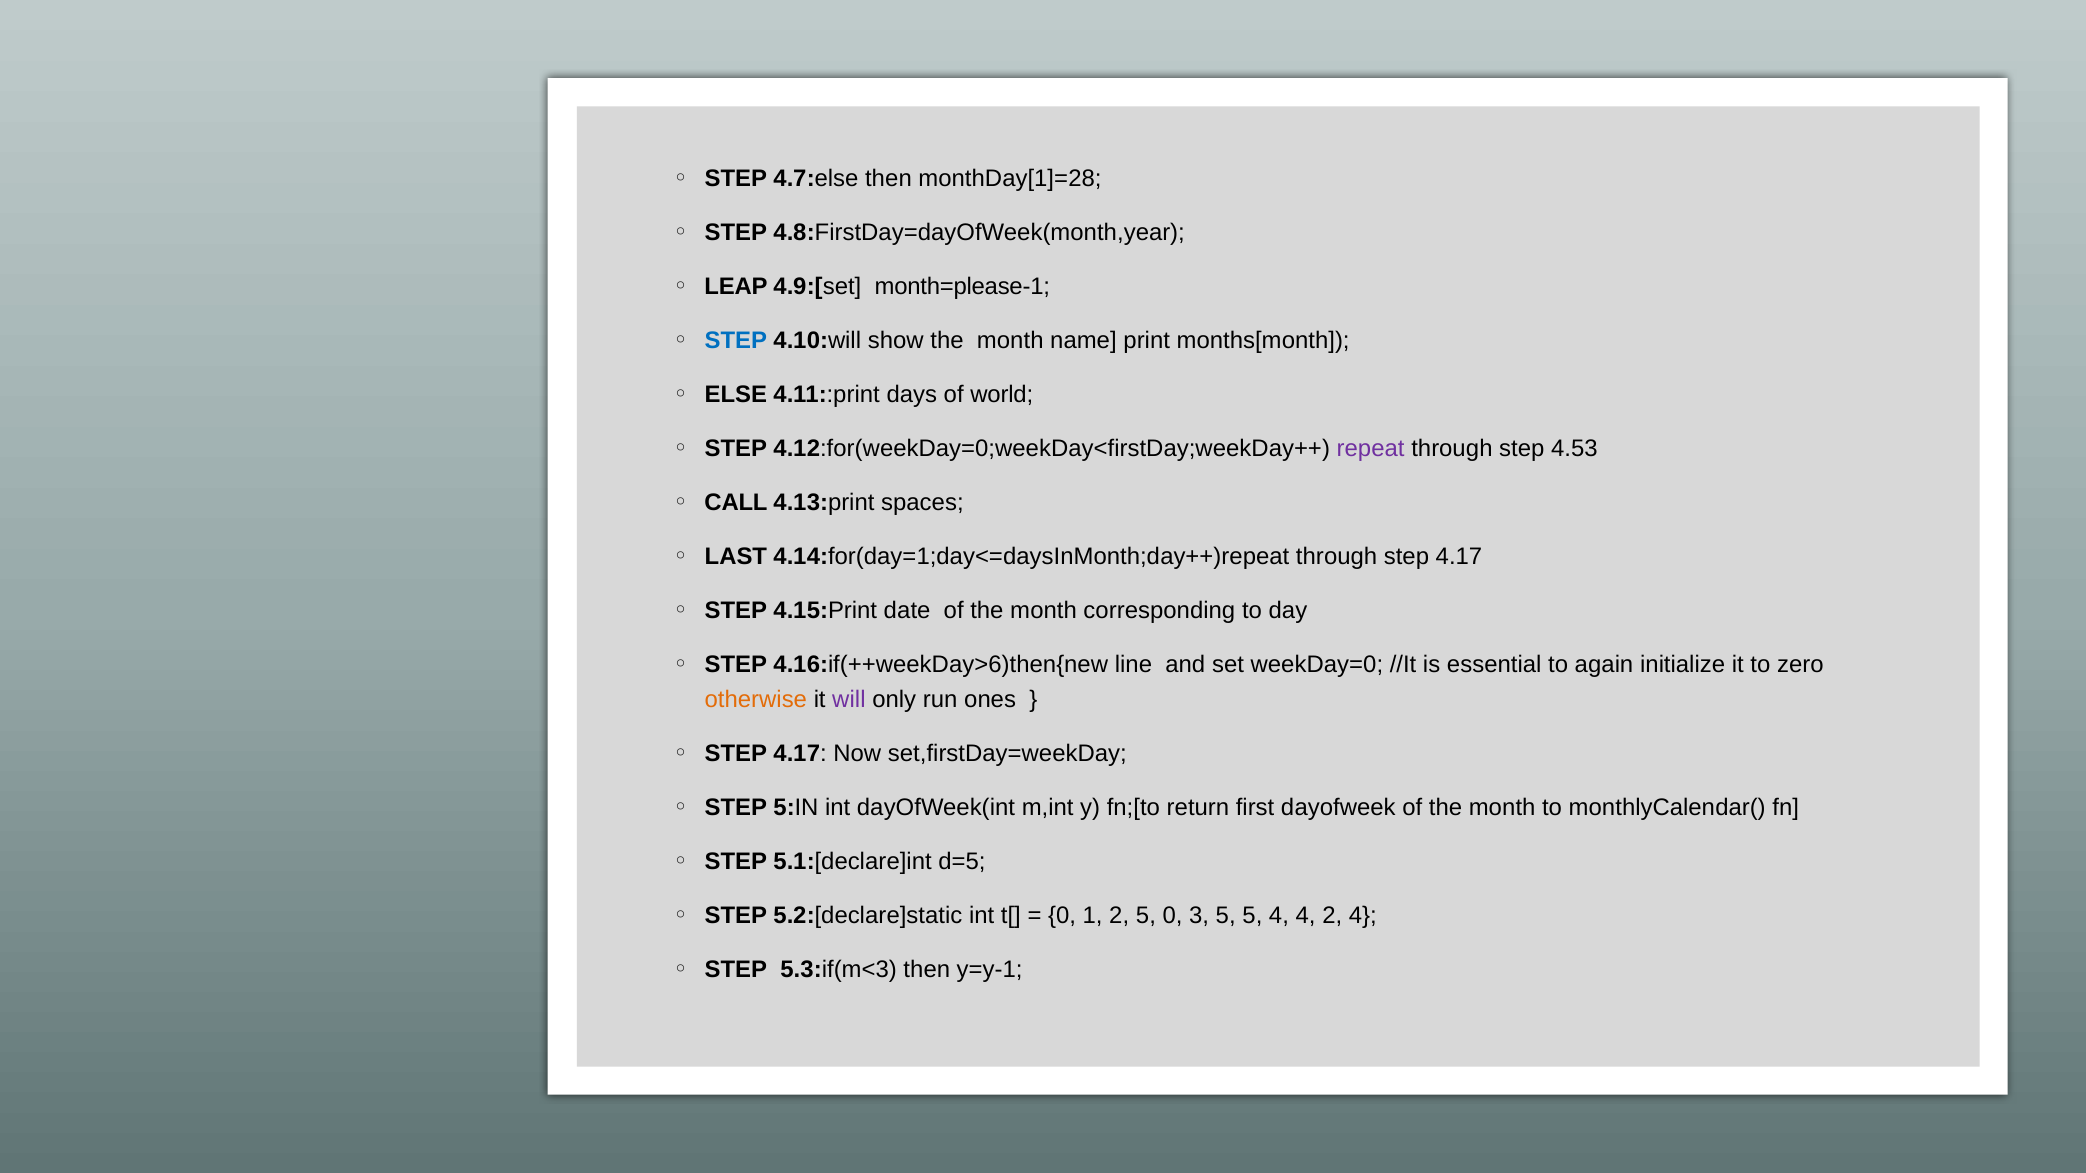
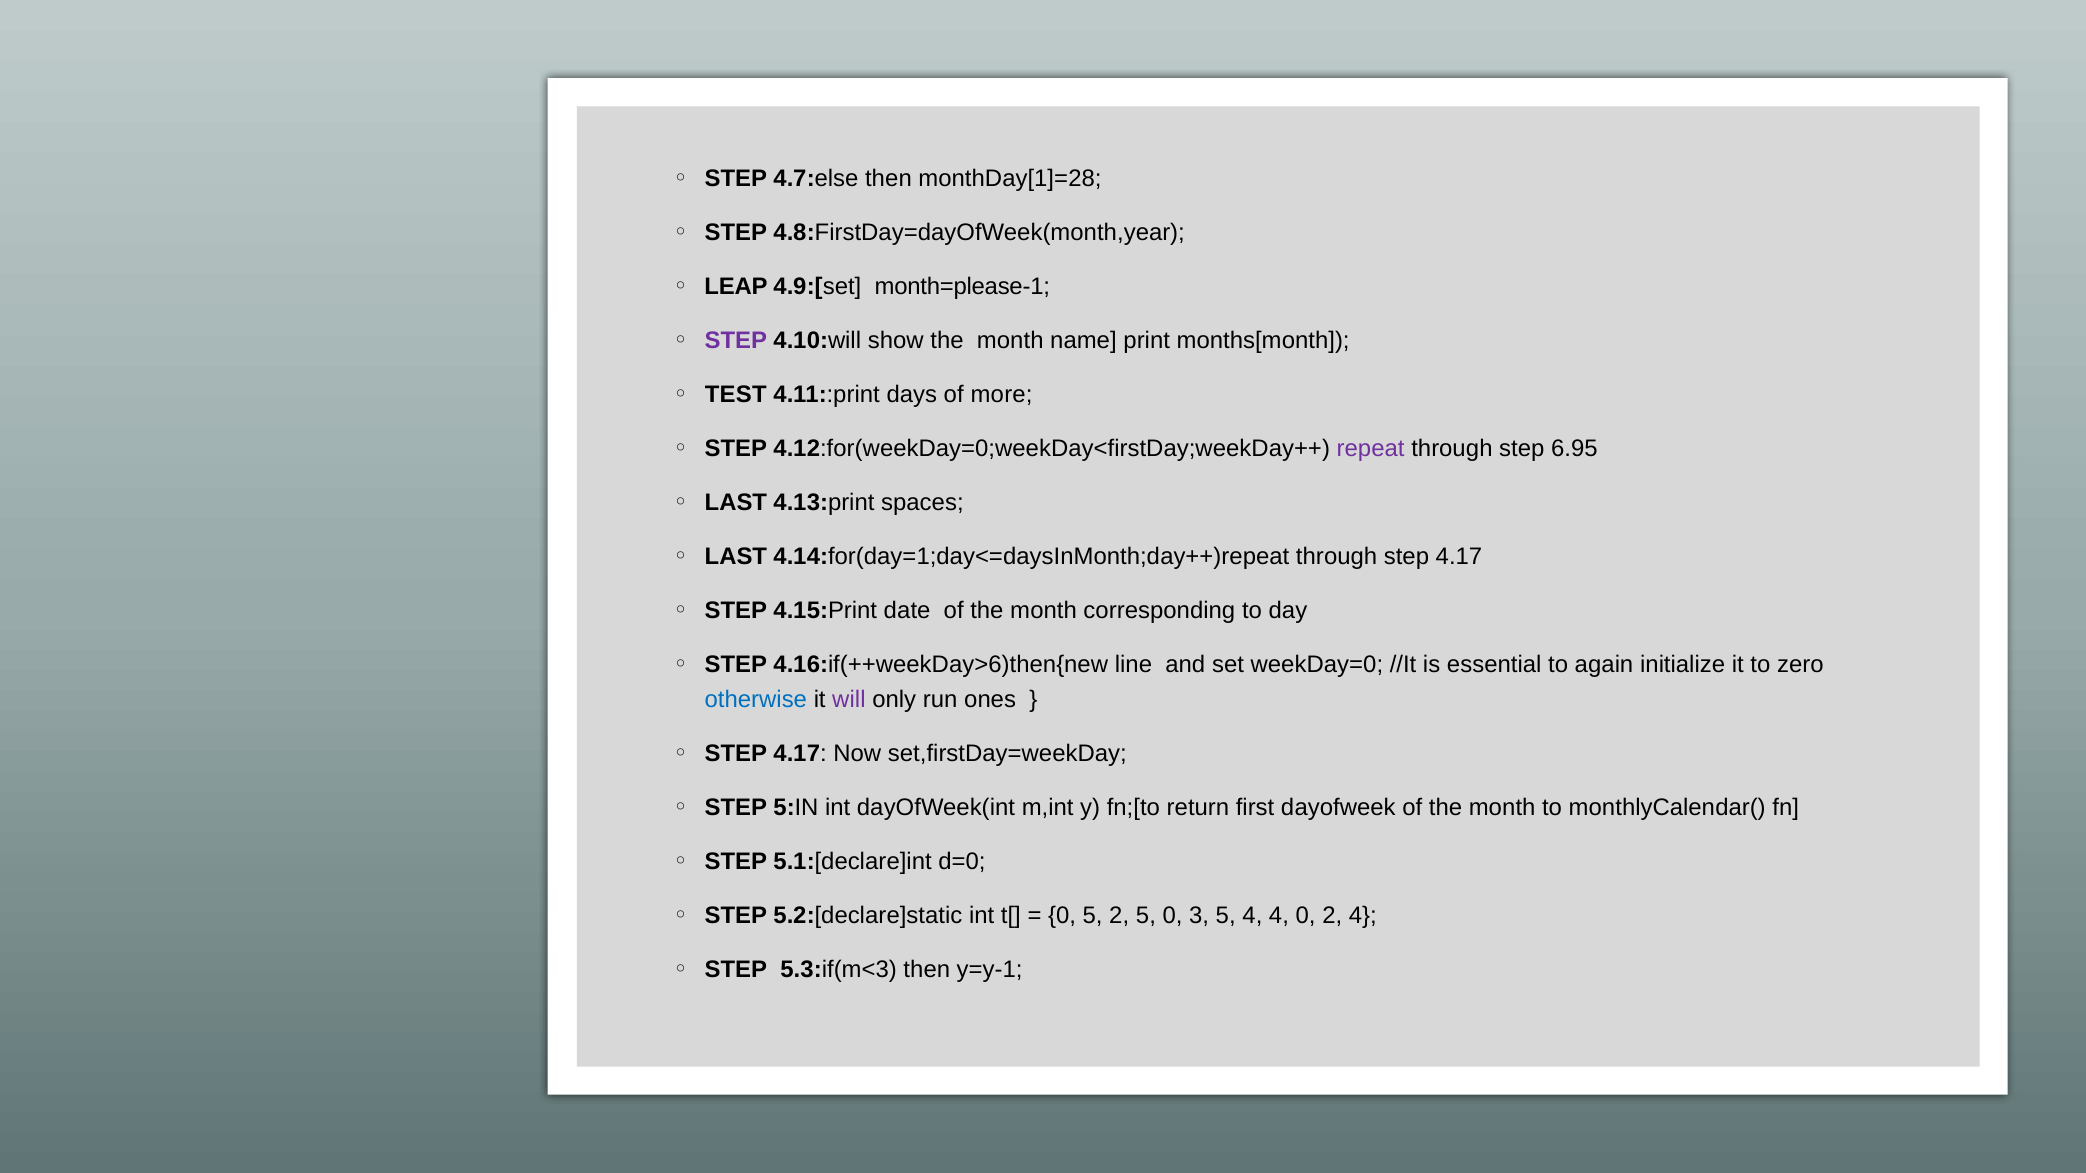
STEP colour: blue -> purple (736, 341)
ELSE: ELSE -> TEST (736, 395)
world: world -> more (1002, 395)
4.53: 4.53 -> 6.95 (1574, 449)
CALL: CALL -> LAST (736, 503)
otherwise colour: orange -> blue (756, 699)
d=5: d=5 -> d=0 (962, 862)
0 1: 1 -> 5 (1093, 916)
5 5: 5 -> 4 (1252, 916)
4 4: 4 -> 0 (1305, 916)
